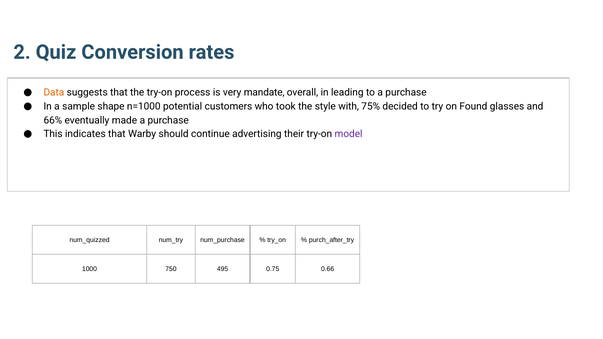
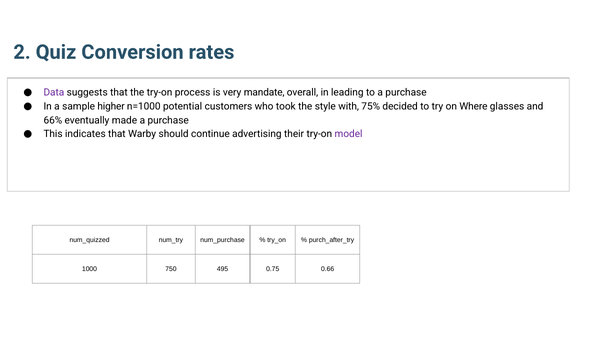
Data colour: orange -> purple (54, 93)
shape: shape -> higher (111, 106)
Found: Found -> Where (473, 106)
